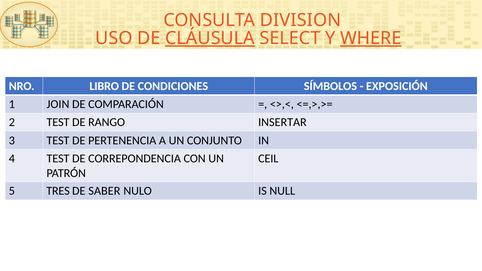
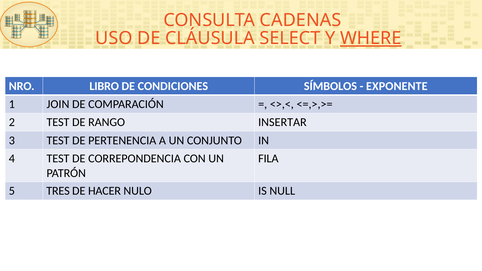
DIVISION: DIVISION -> CADENAS (300, 20)
CLÁUSULA underline: present -> none (210, 38)
EXPOSICIÓN: EXPOSICIÓN -> EXPONENTE (397, 86)
CEIL: CEIL -> FILA (268, 159)
SABER: SABER -> HACER (105, 191)
